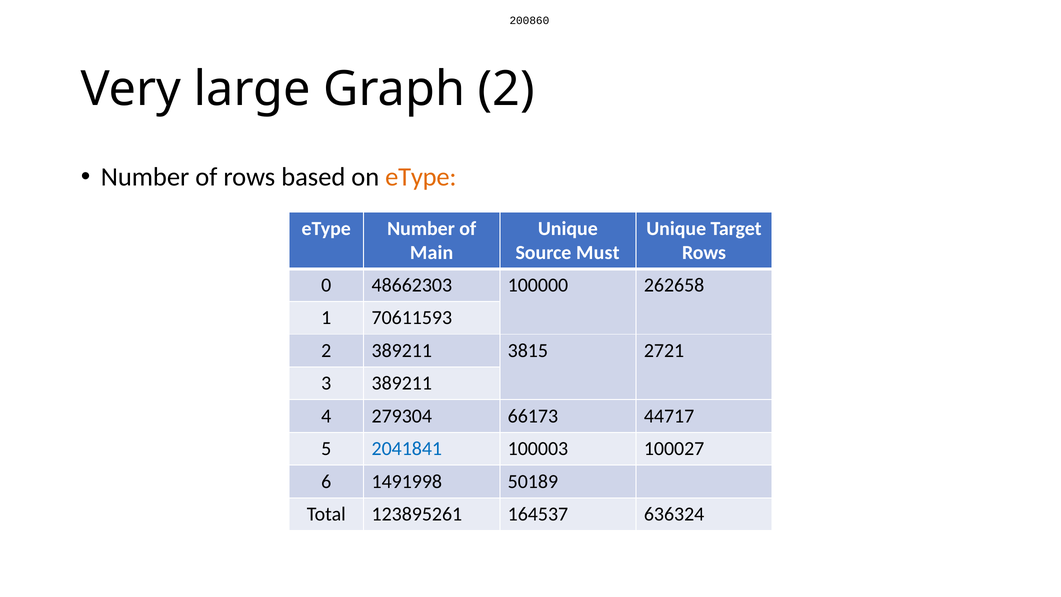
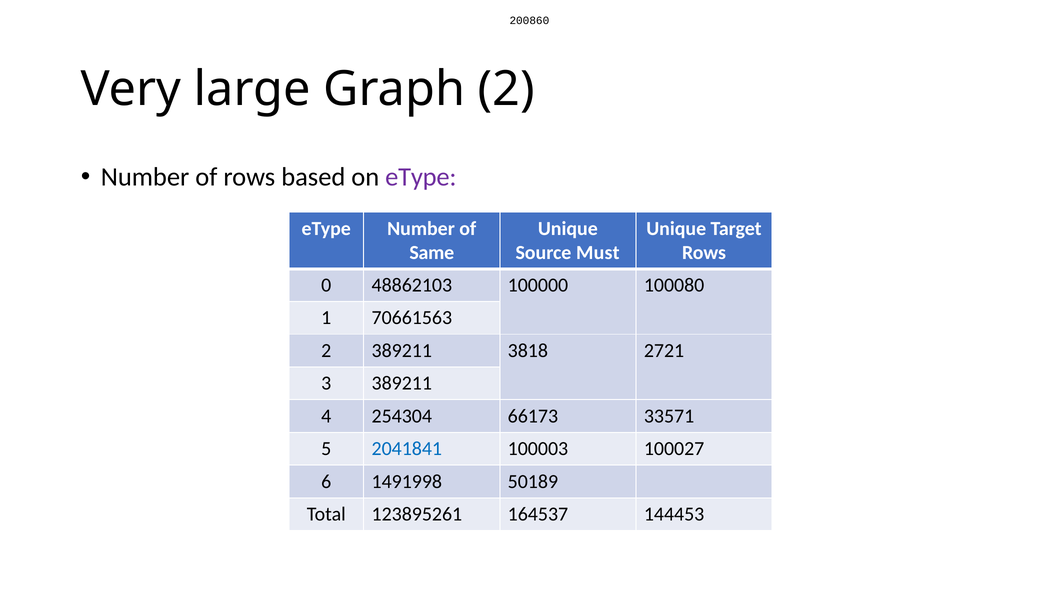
eType colour: orange -> purple (421, 177)
Main: Main -> Same (432, 253)
48662303: 48662303 -> 48862103 (412, 285)
262658: 262658 -> 100080 (674, 285)
70611593: 70611593 -> 70661563 (412, 318)
3815: 3815 -> 3818 (528, 351)
279304: 279304 -> 254304 (402, 416)
44717: 44717 -> 33571 (669, 416)
636324: 636324 -> 144453 (674, 514)
